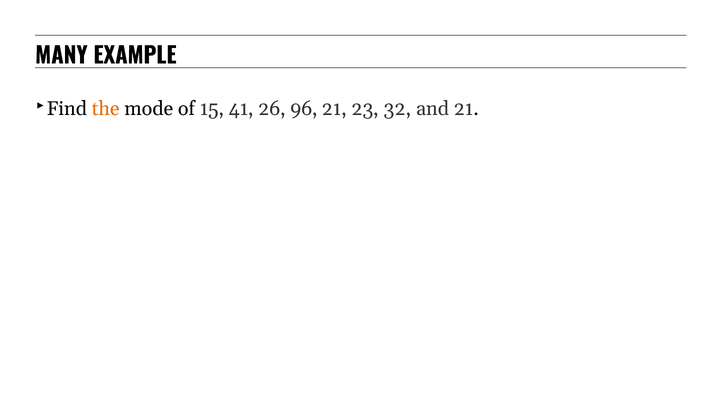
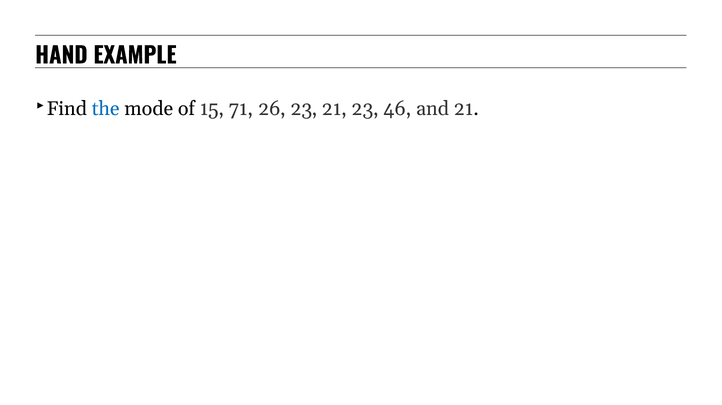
MANY: MANY -> HAND (61, 56)
the colour: orange -> blue (106, 109)
41: 41 -> 71 (241, 109)
26 96: 96 -> 23 (304, 109)
32: 32 -> 46 (397, 109)
